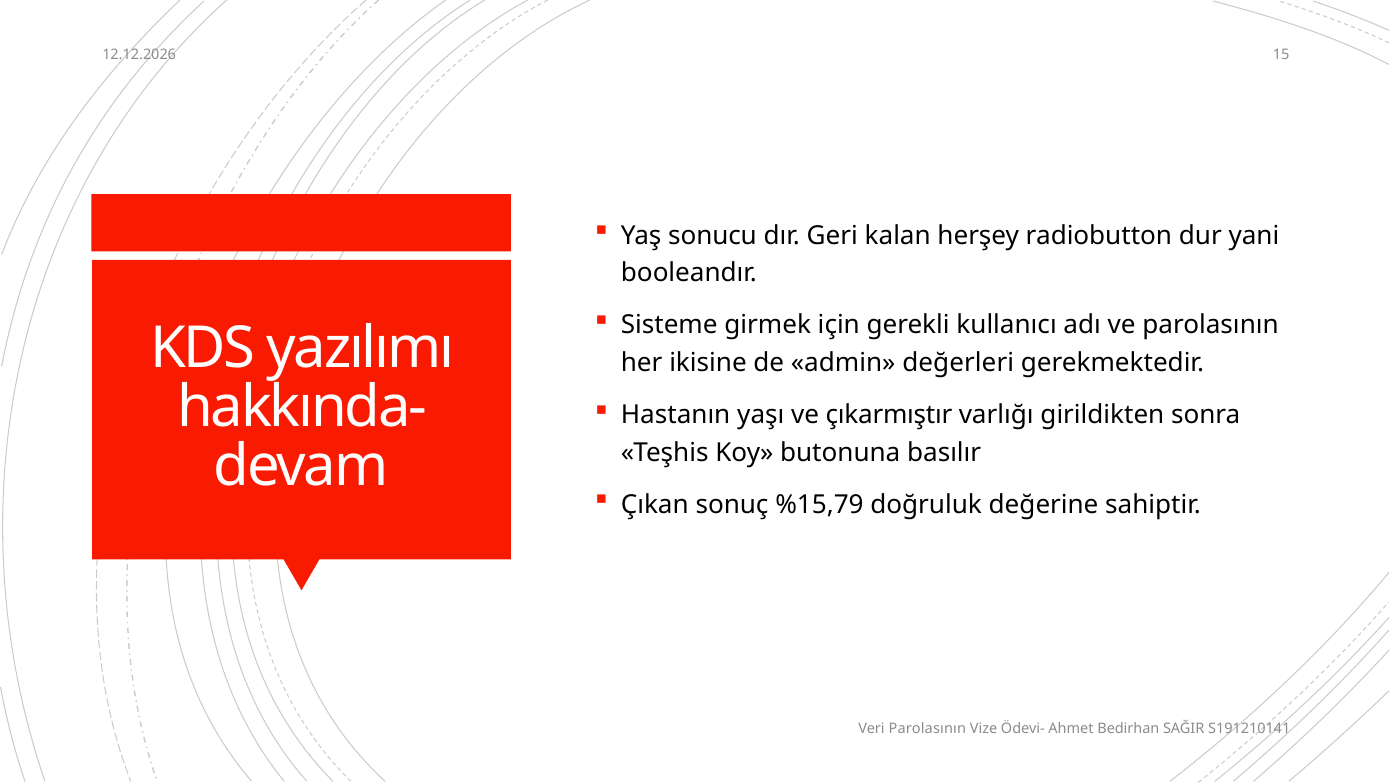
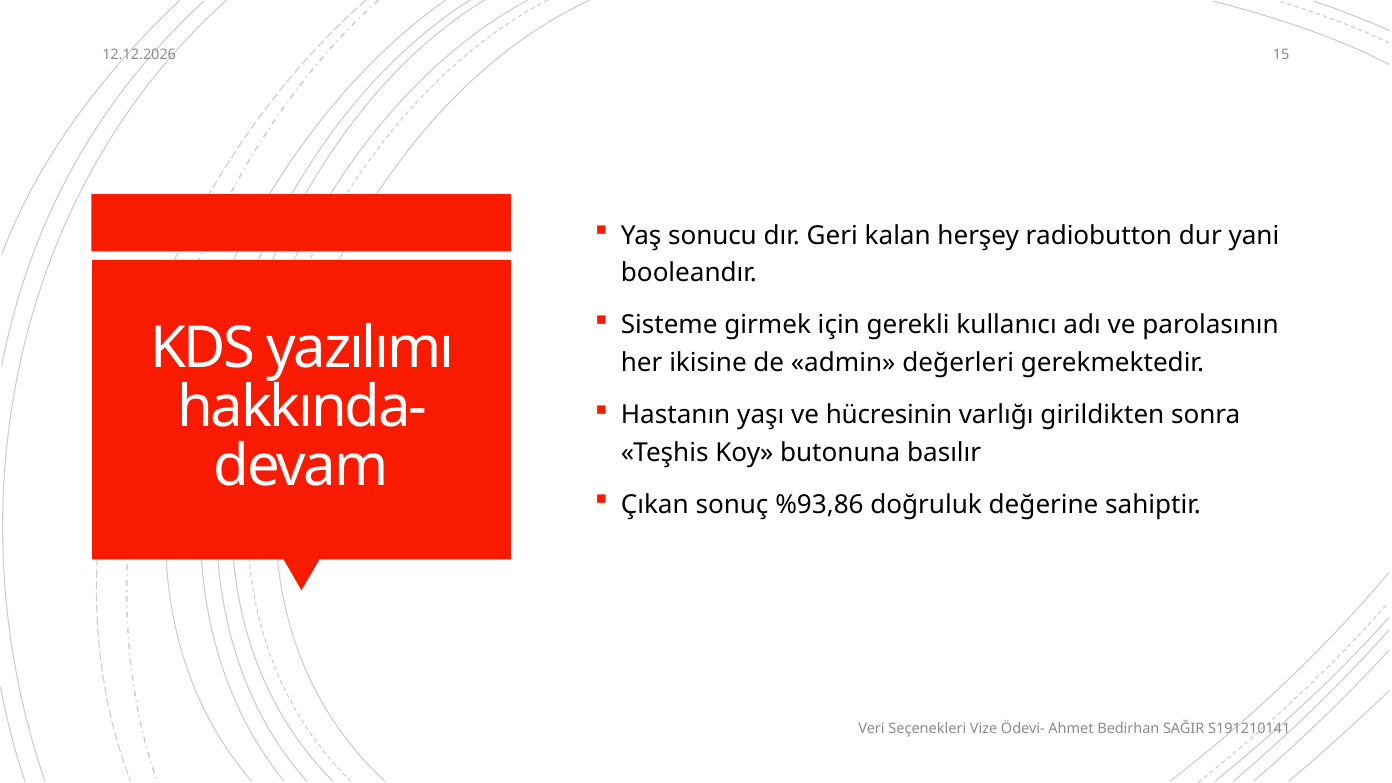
çıkarmıştır: çıkarmıştır -> hücresinin (889, 415)
%15,79: %15,79 -> %93,86 (819, 505)
Veri Parolasının: Parolasının -> Seçenekleri (927, 729)
